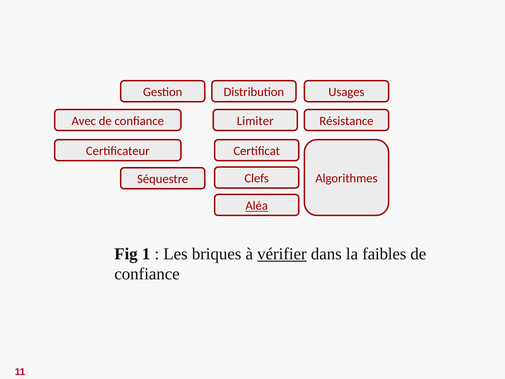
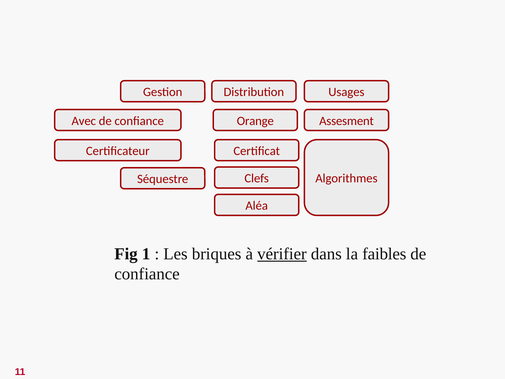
Limiter: Limiter -> Orange (255, 121)
Résistance: Résistance -> Assesment (347, 121)
Aléa underline: present -> none (257, 206)
